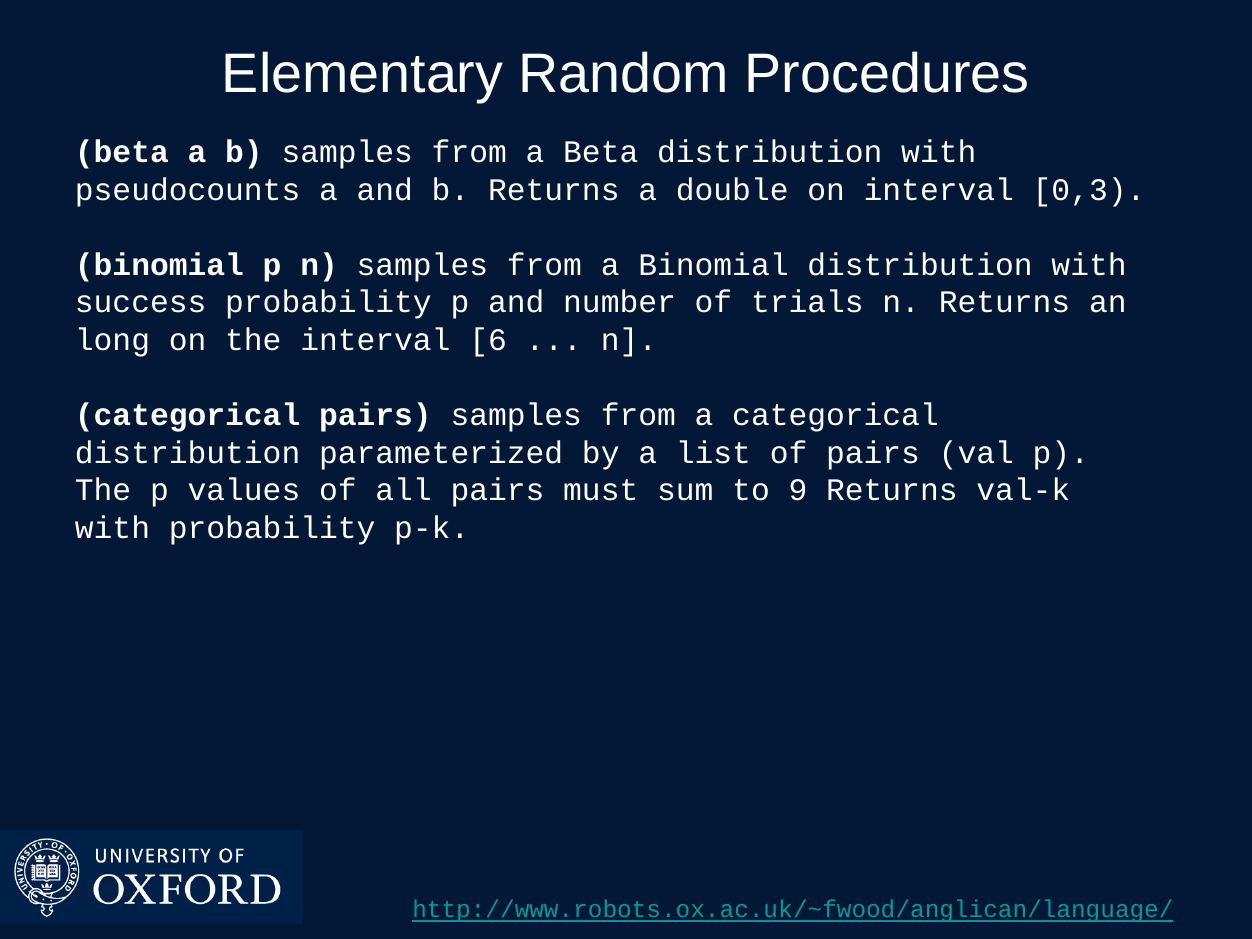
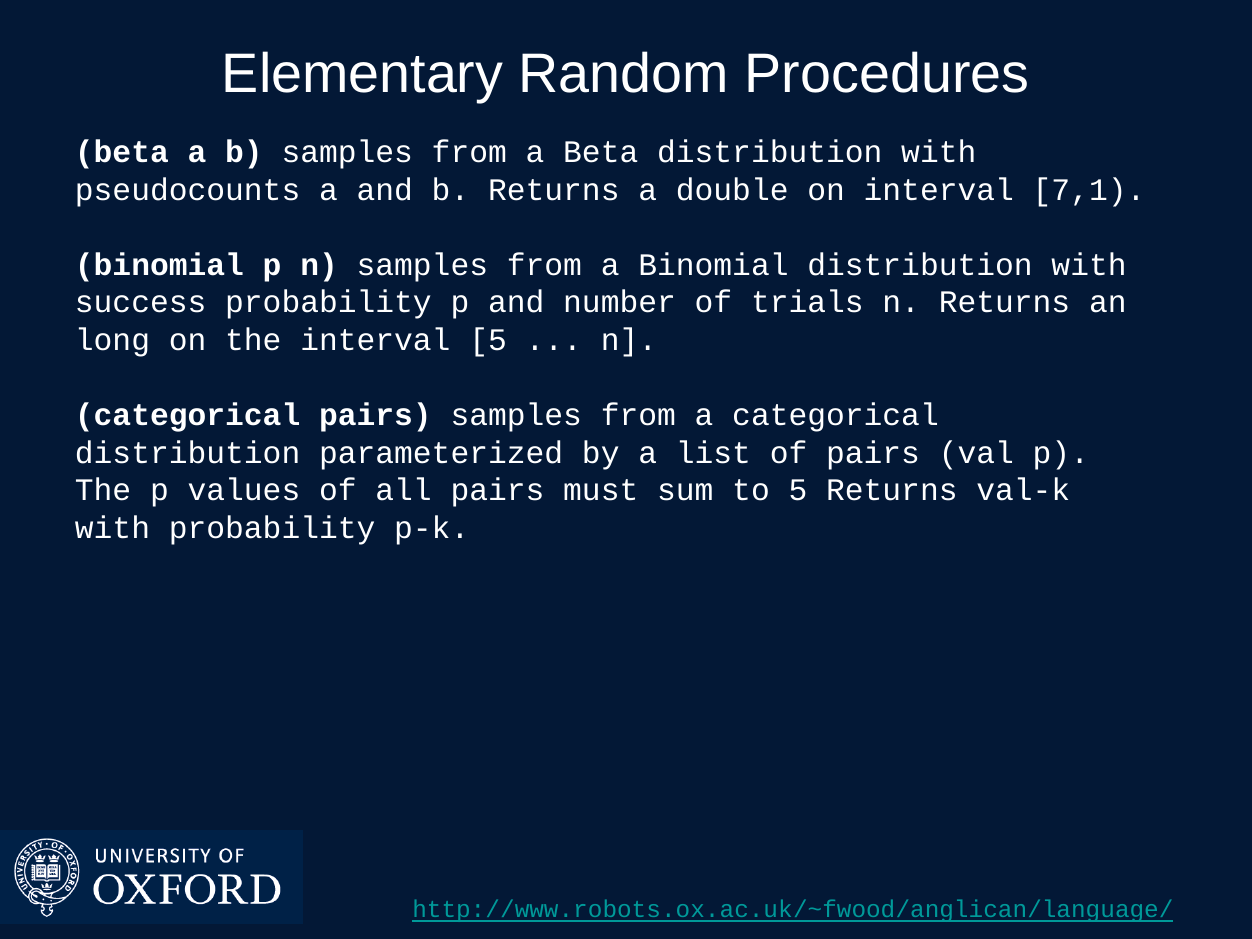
0,3: 0,3 -> 7,1 (1089, 190)
interval 6: 6 -> 5 (488, 340)
to 9: 9 -> 5 (798, 490)
